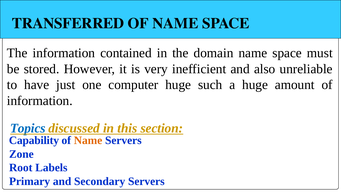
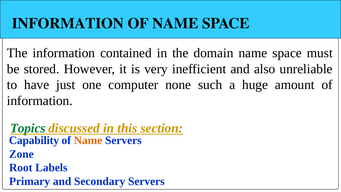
TRANSFERRED: TRANSFERRED -> INFORMATION (68, 23)
computer huge: huge -> none (178, 85)
Topics colour: blue -> green (28, 128)
